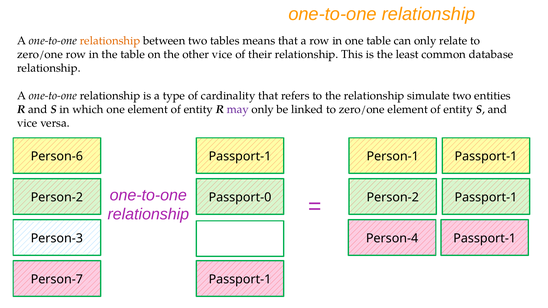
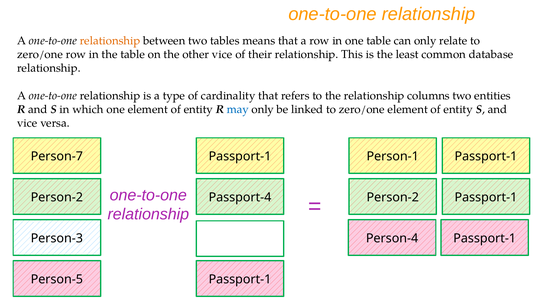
simulate: simulate -> columns (429, 96)
may colour: purple -> blue (238, 110)
Person-6: Person-6 -> Person-7 (57, 157)
Passport-0: Passport-0 -> Passport-4 (240, 198)
Person-7: Person-7 -> Person-5 (57, 280)
